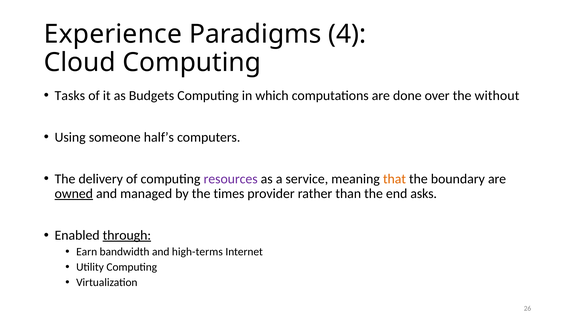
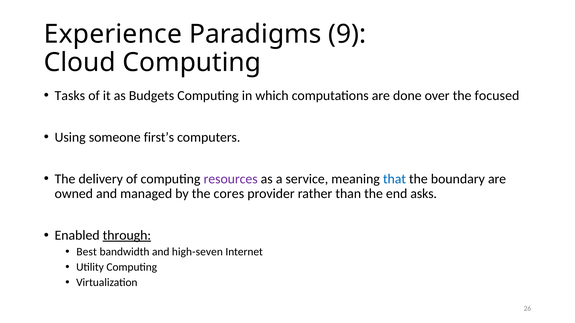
4: 4 -> 9 (347, 34)
without: without -> focused (497, 96)
half’s: half’s -> first’s (159, 137)
that colour: orange -> blue (394, 179)
owned underline: present -> none (74, 194)
times: times -> cores (229, 194)
Earn: Earn -> Best (87, 252)
high-terms: high-terms -> high-seven (197, 252)
